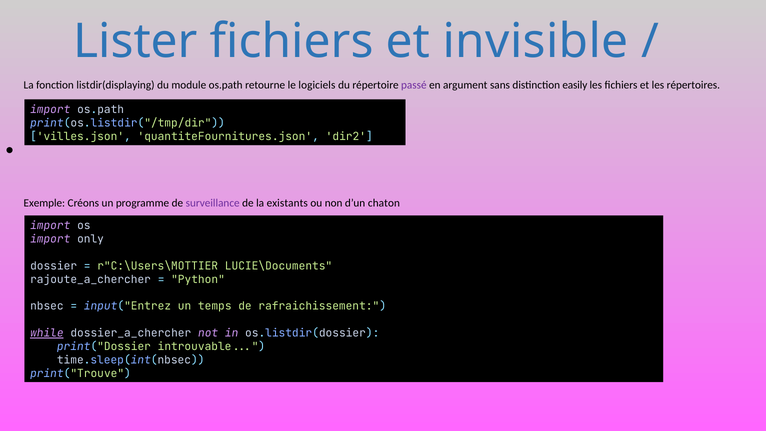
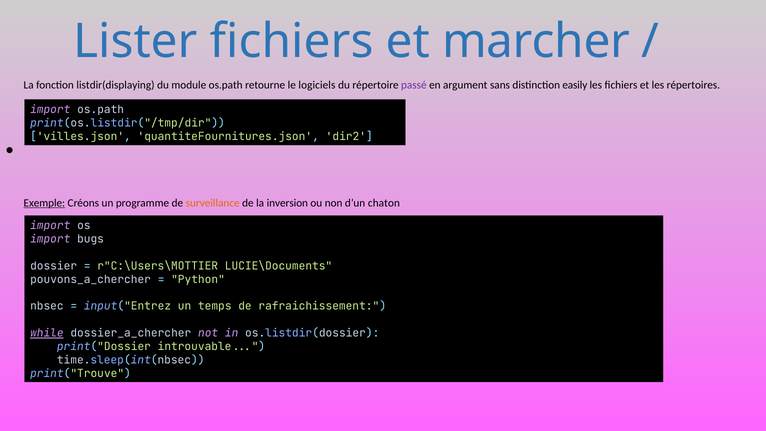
invisible: invisible -> marcher (536, 41)
Exemple underline: none -> present (44, 203)
surveillance colour: purple -> orange (213, 203)
existants: existants -> inversion (287, 203)
only: only -> bugs (91, 239)
rajoute_a_chercher: rajoute_a_chercher -> pouvons_a_chercher (91, 279)
